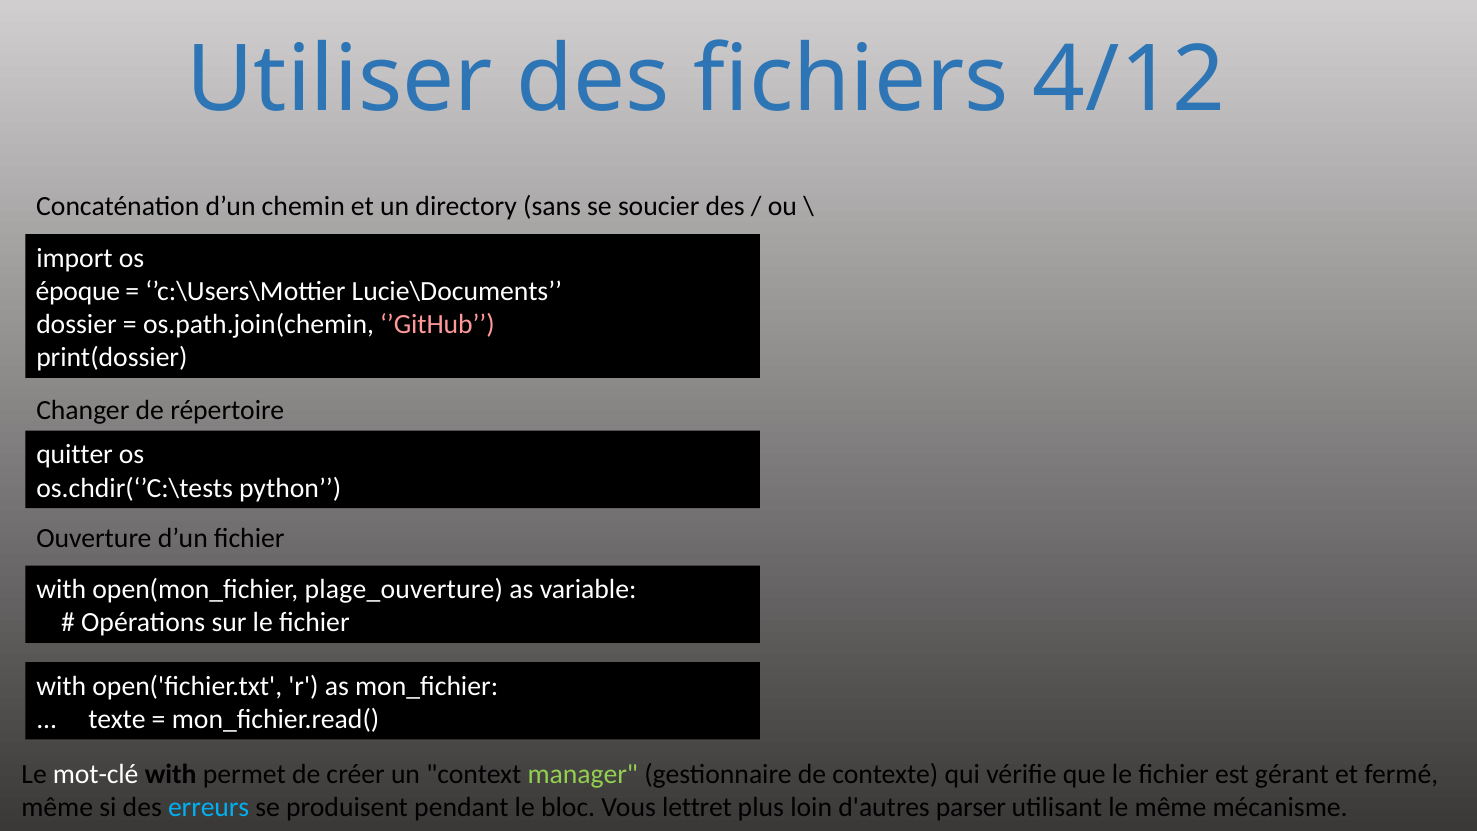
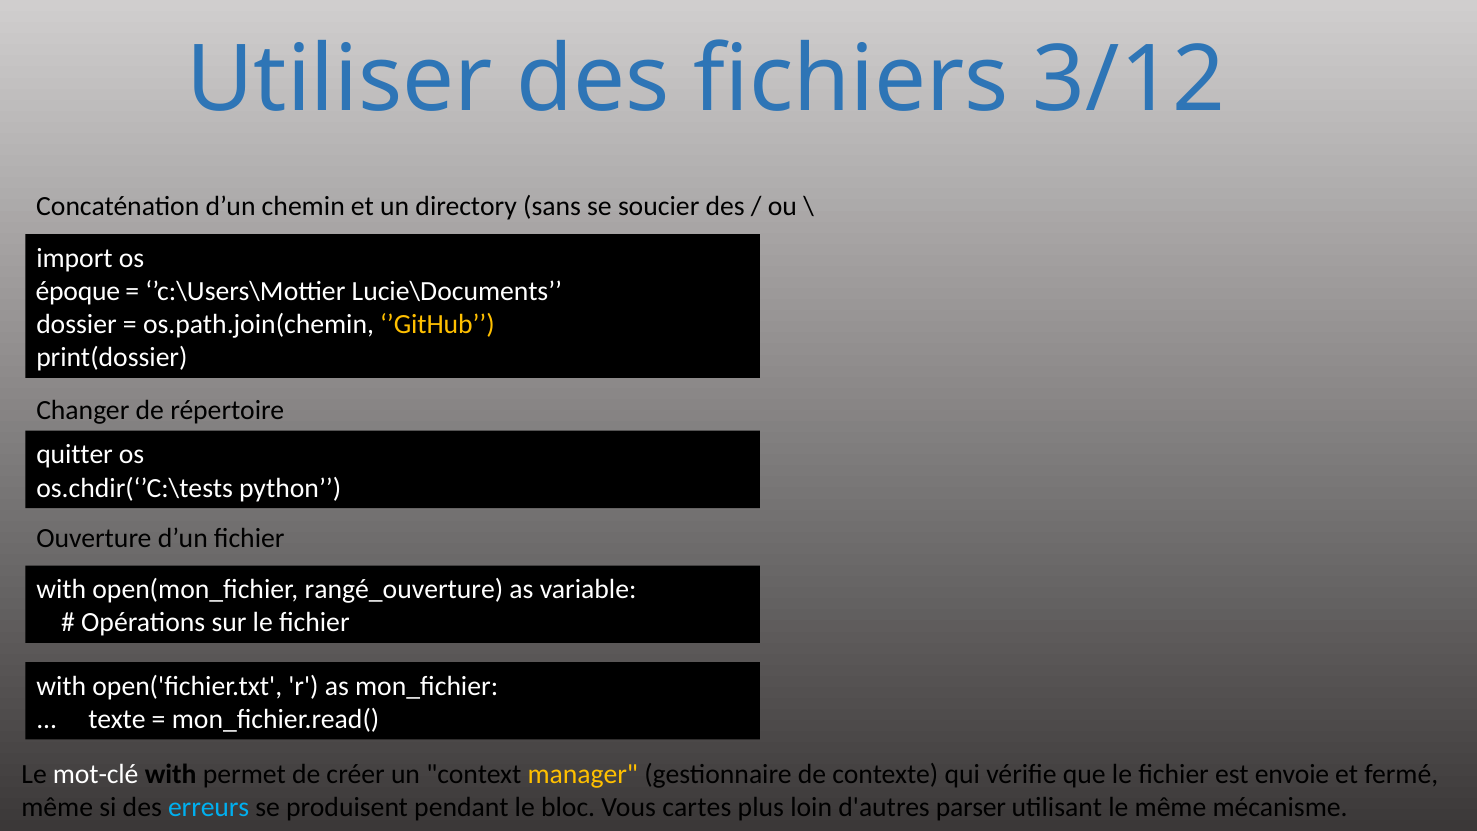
4/12: 4/12 -> 3/12 (1129, 80)
’GitHub colour: pink -> yellow (437, 325)
plage_ouverture: plage_ouverture -> rangé_ouverture (404, 589)
manager colour: light green -> yellow (583, 774)
gérant: gérant -> envoie (1292, 774)
lettret: lettret -> cartes (697, 807)
